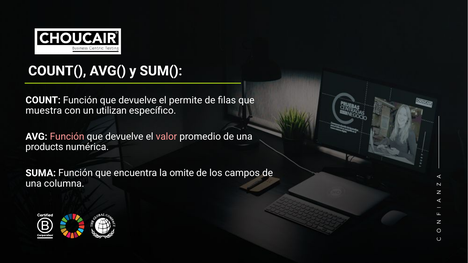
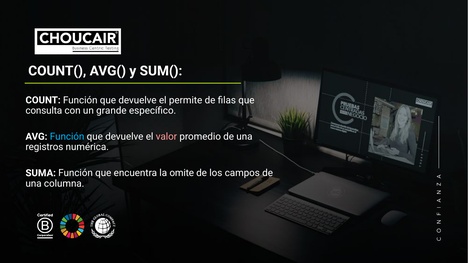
muestra: muestra -> consulta (44, 111)
utilizan: utilizan -> grande (111, 111)
Función colour: pink -> light blue (67, 137)
products: products -> registros (44, 147)
